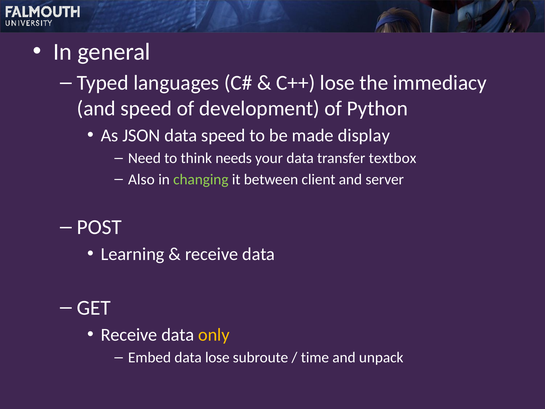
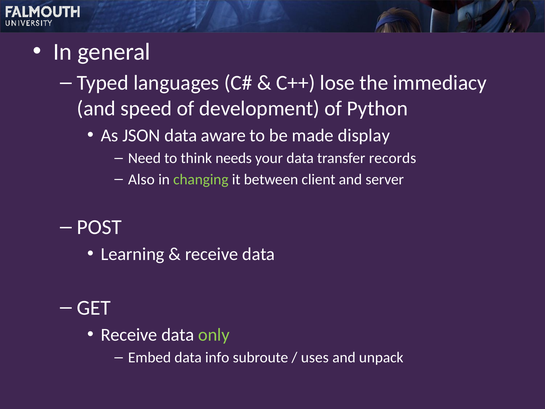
data speed: speed -> aware (223, 135)
textbox: textbox -> records (393, 158)
only colour: yellow -> light green (214, 335)
data lose: lose -> info (217, 357)
time: time -> uses (315, 357)
